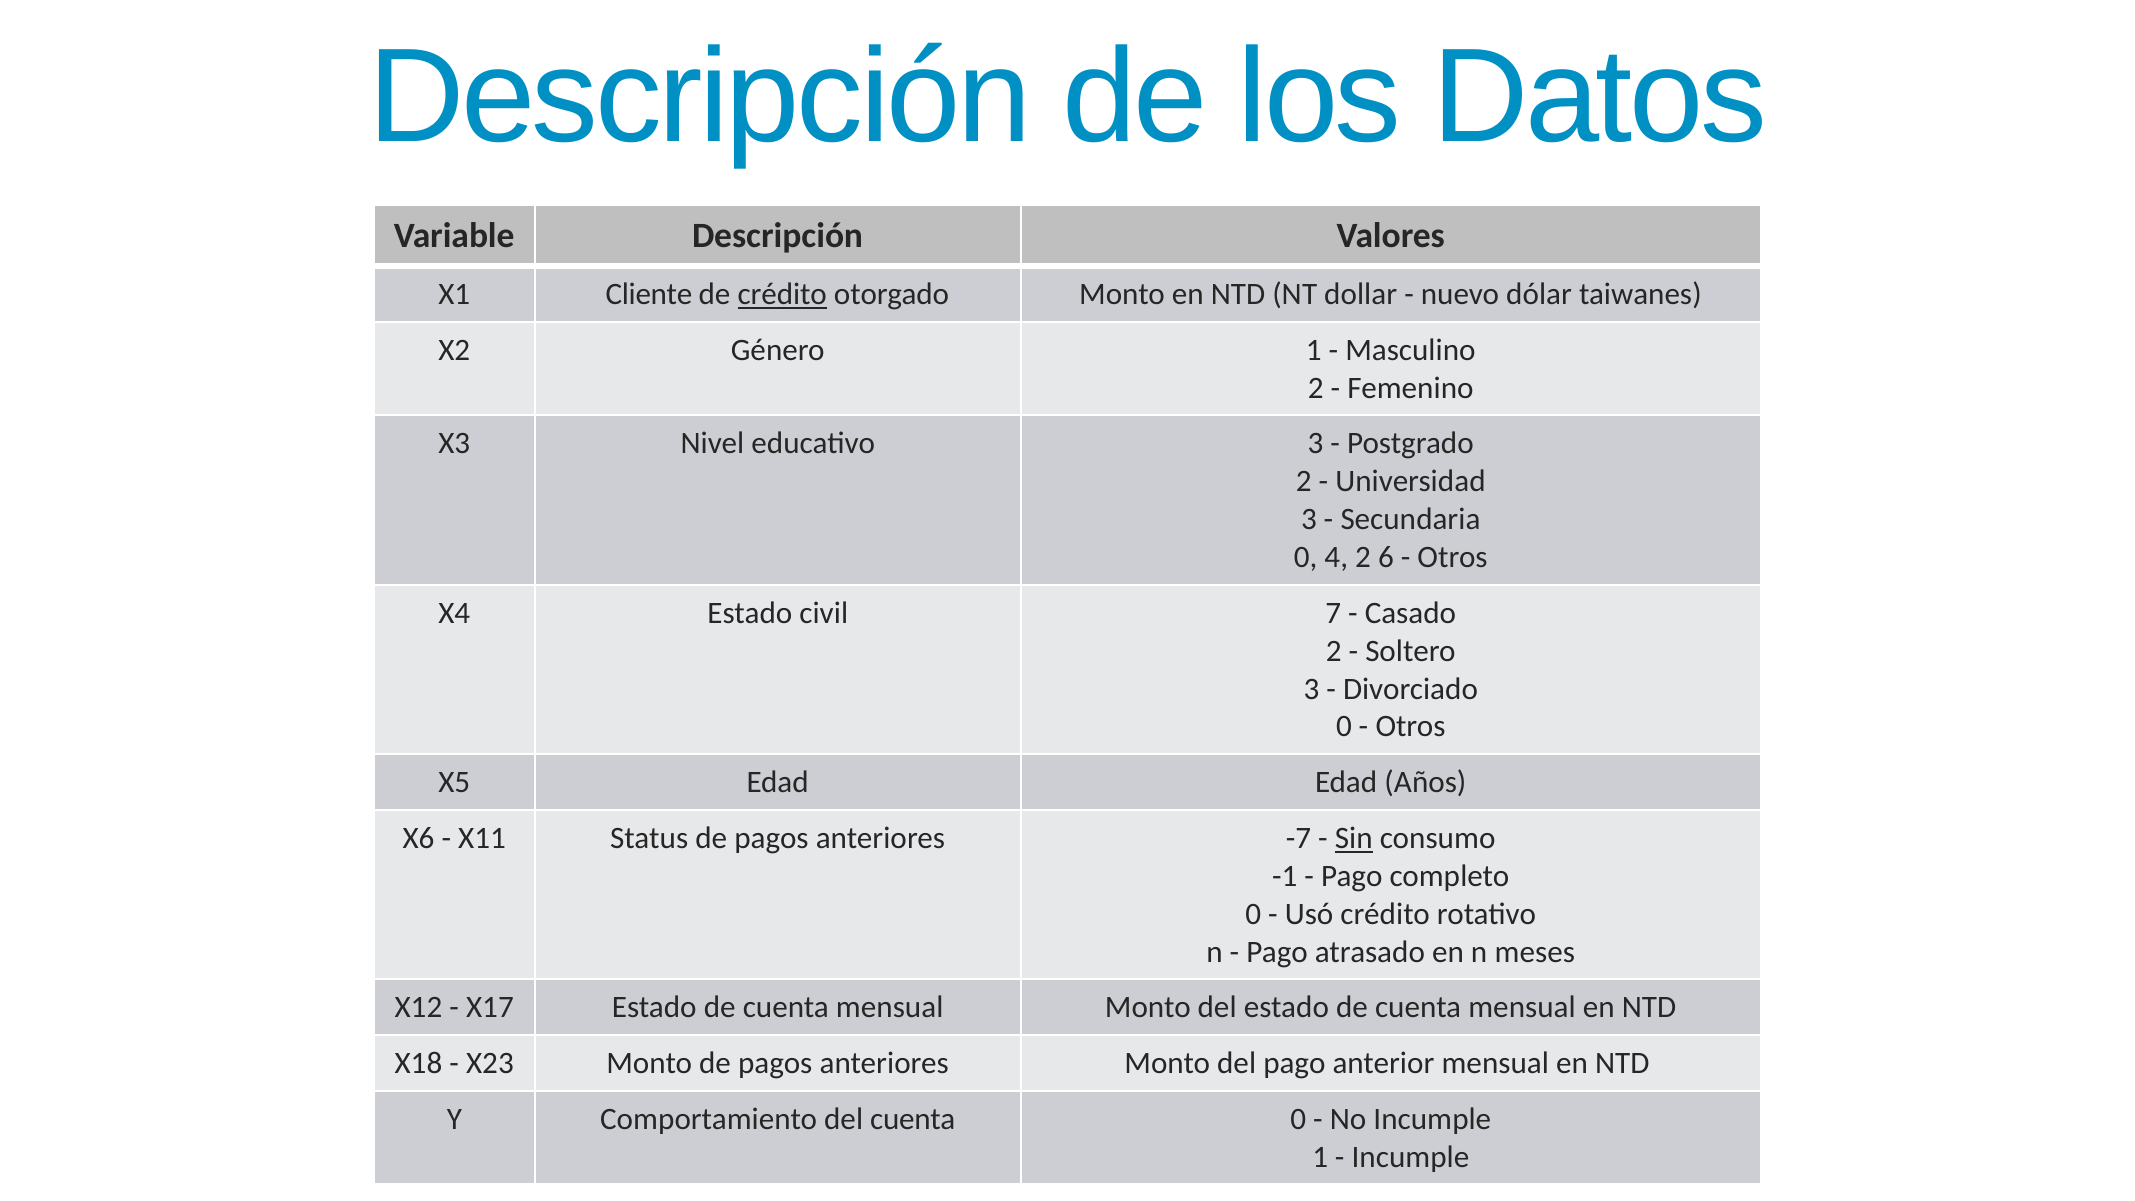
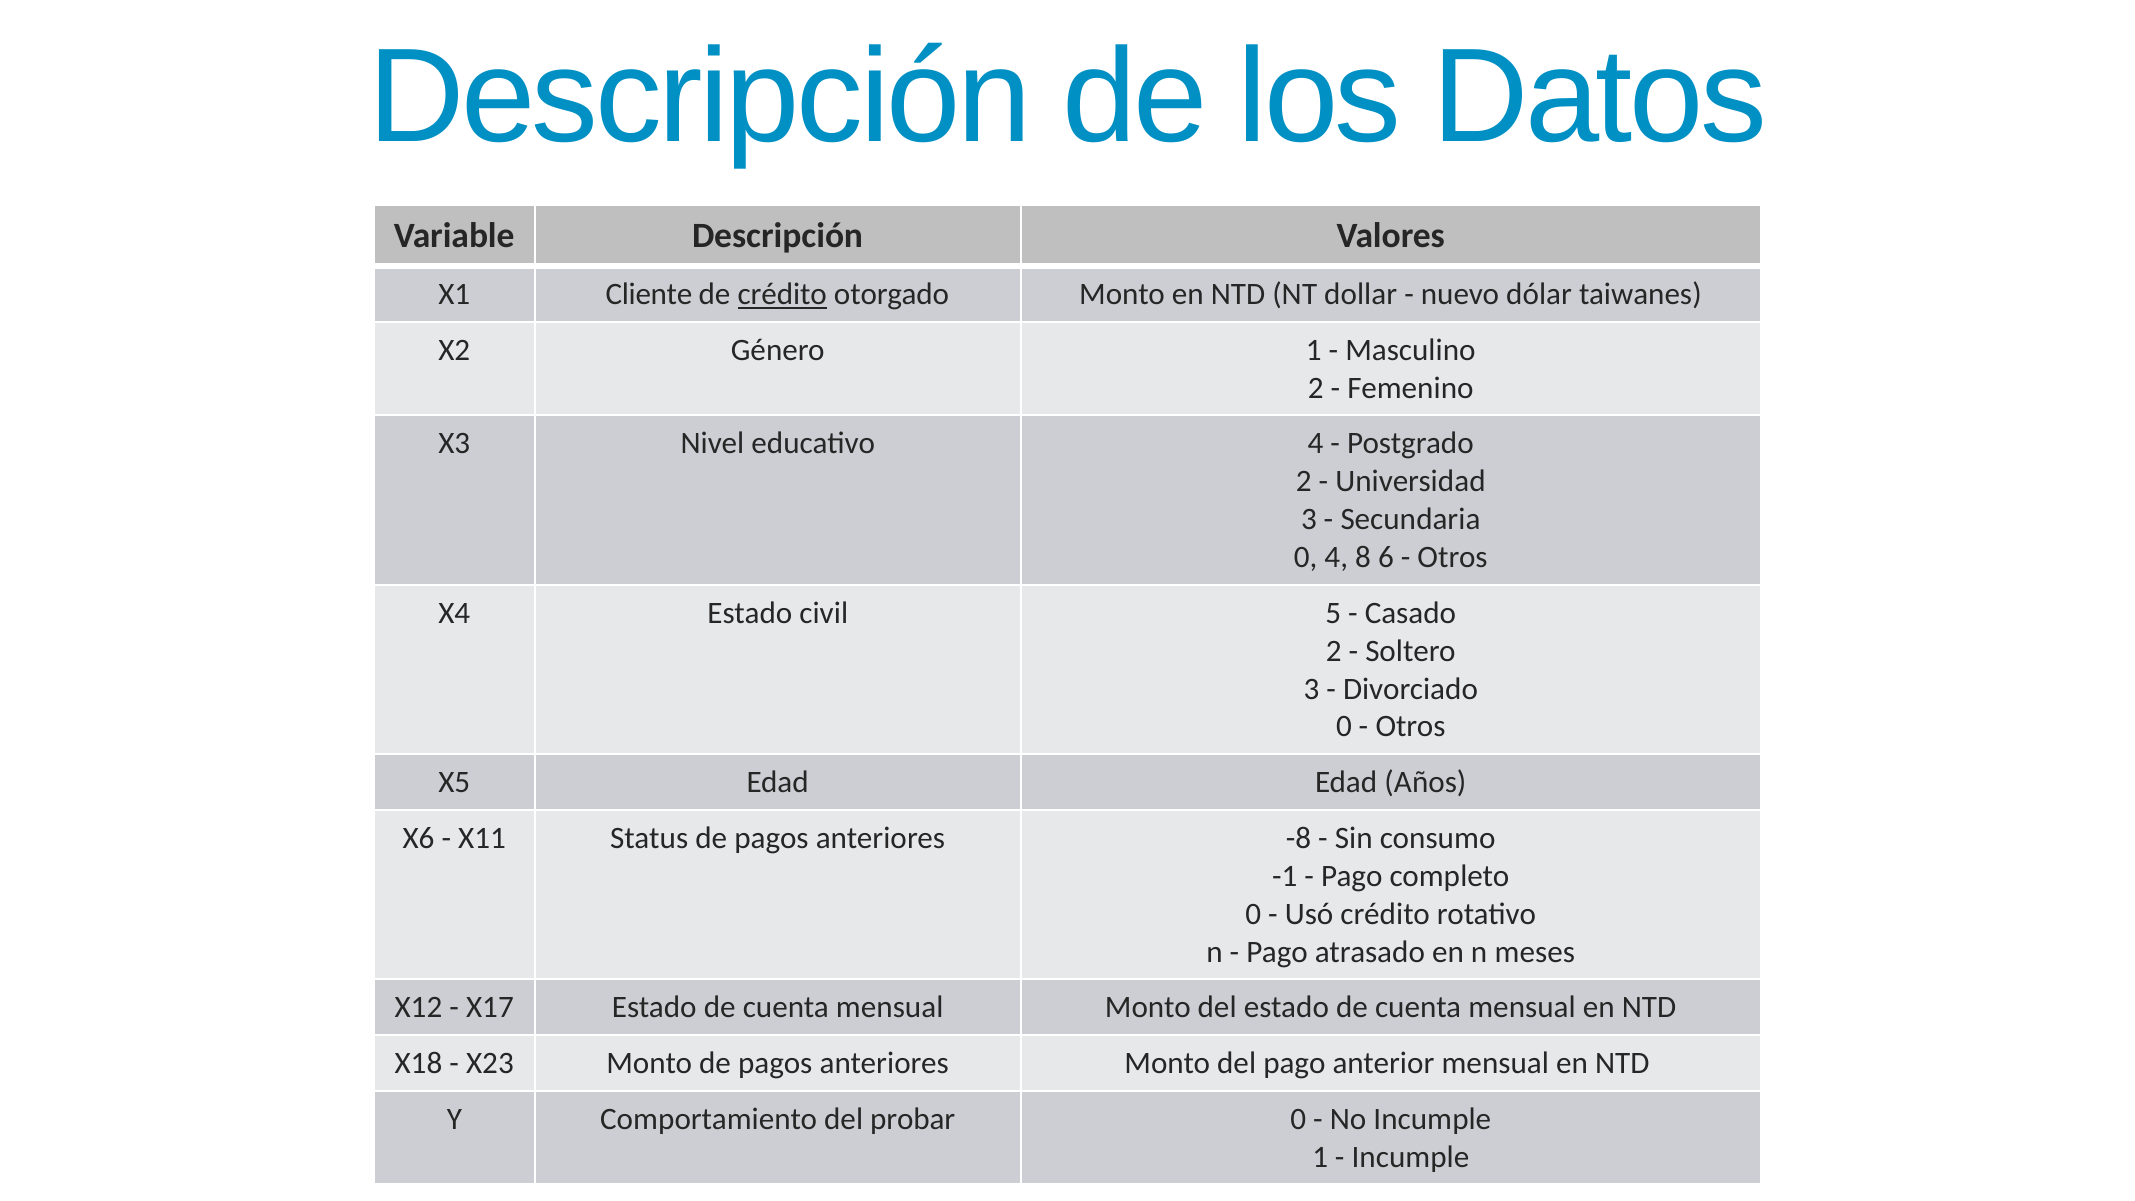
educativo 3: 3 -> 4 (1315, 444)
4 2: 2 -> 8 (1363, 557)
7: 7 -> 5 (1333, 613)
-7: -7 -> -8 (1299, 838)
Sin underline: present -> none (1354, 838)
del cuenta: cuenta -> probar (913, 1119)
